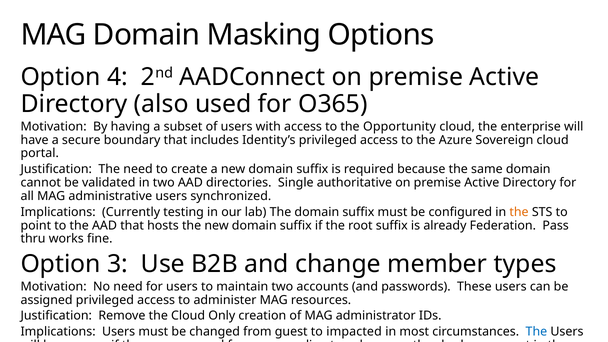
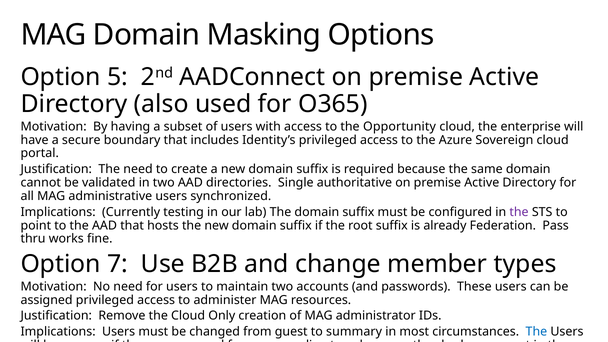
4: 4 -> 5 (118, 77)
the colour: orange -> purple (519, 212)
3: 3 -> 7 (118, 264)
impacted: impacted -> summary (354, 332)
